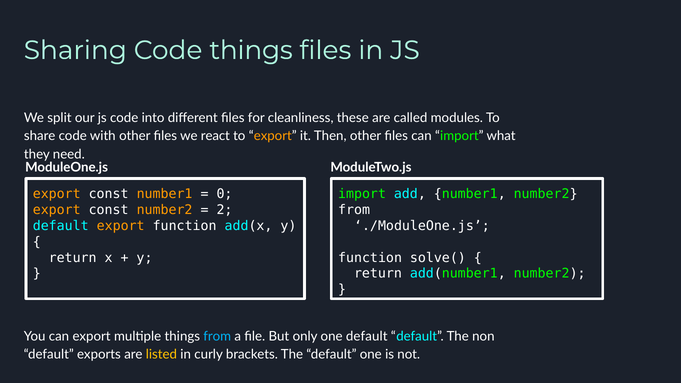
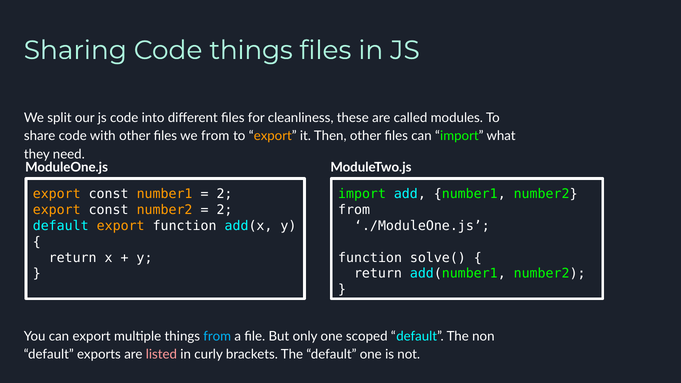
we react: react -> from (215, 136)
0: 0 -> 2 (224, 194)
one default: default -> scoped (367, 336)
listed colour: yellow -> pink (161, 355)
